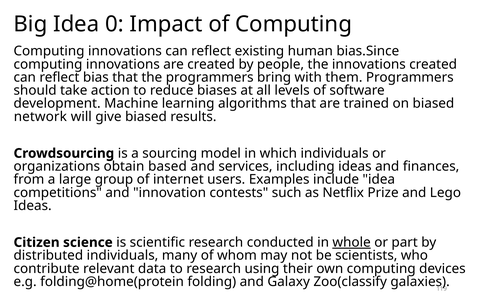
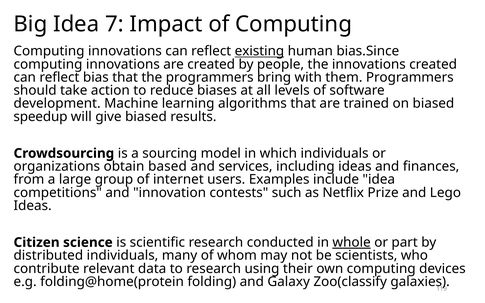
0: 0 -> 7 (114, 24)
existing underline: none -> present (259, 51)
network: network -> speedup (40, 117)
